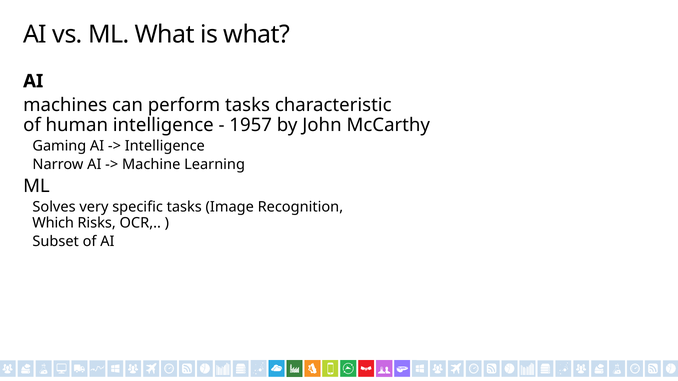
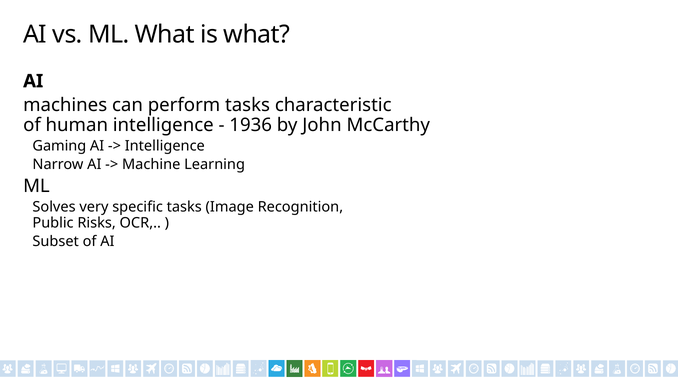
1957: 1957 -> 1936 (251, 125)
Which: Which -> Public (53, 223)
